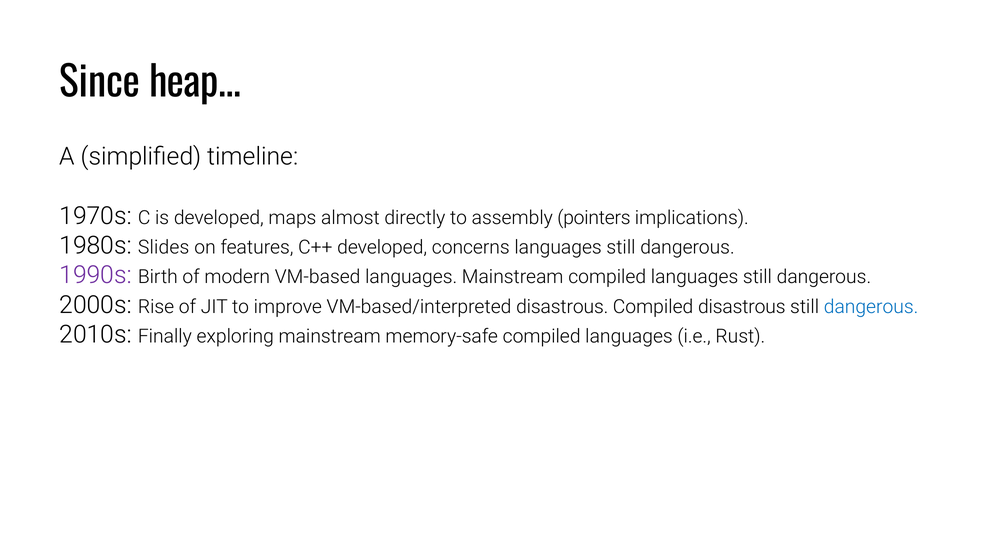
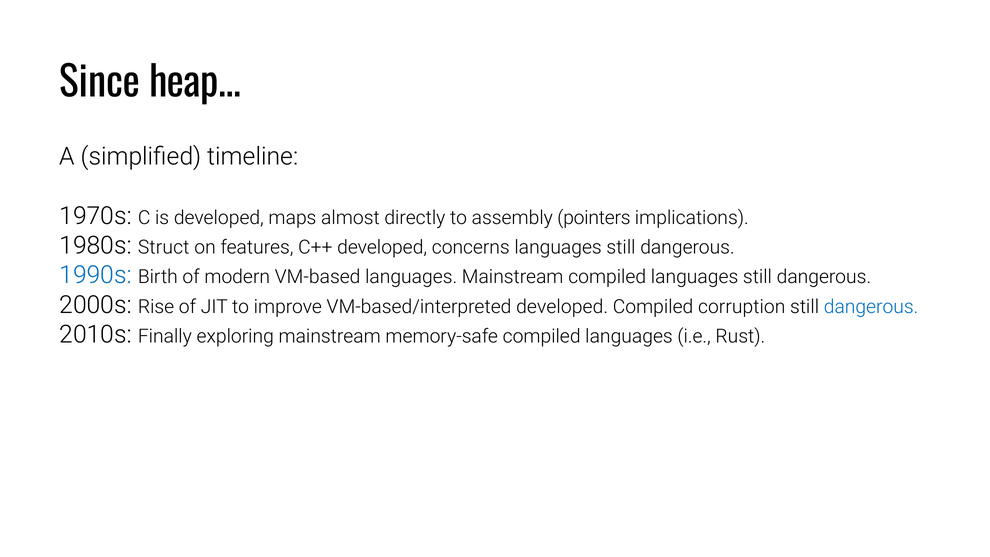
Slides: Slides -> Struct (164, 247)
1990s colour: purple -> blue (96, 275)
VM-based/interpreted disastrous: disastrous -> developed (562, 307)
Compiled disastrous: disastrous -> corruption (742, 307)
